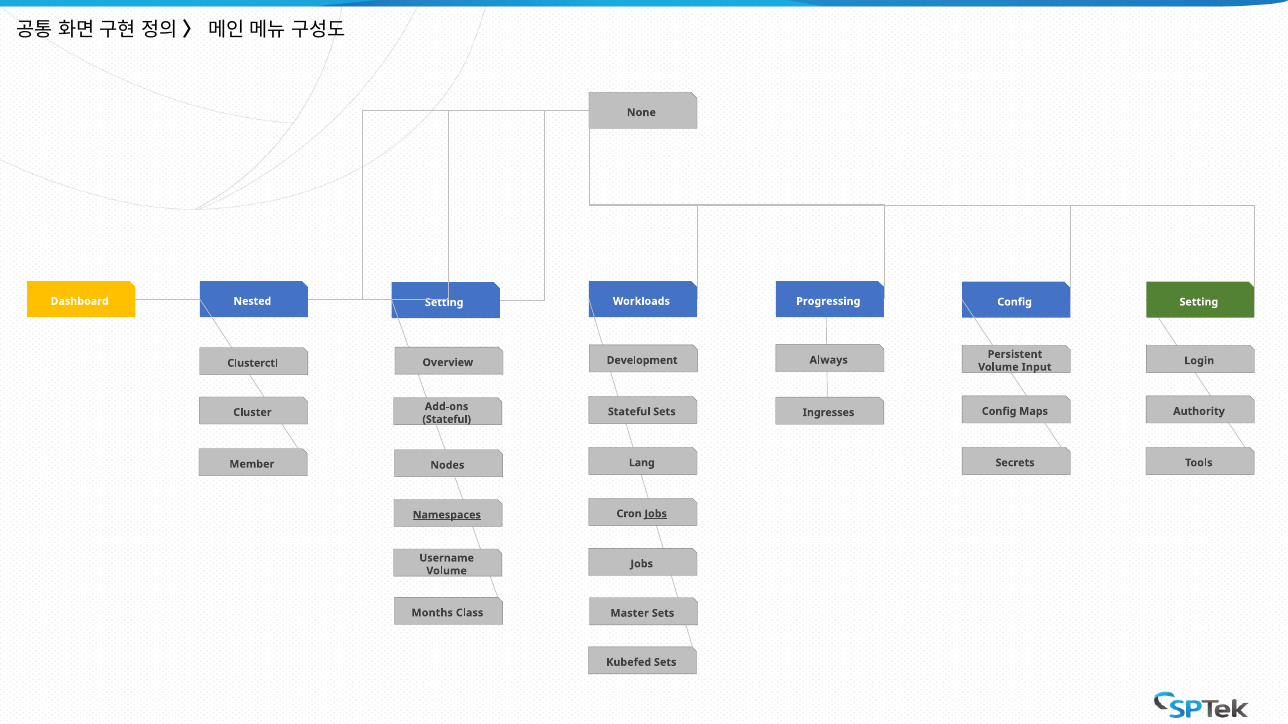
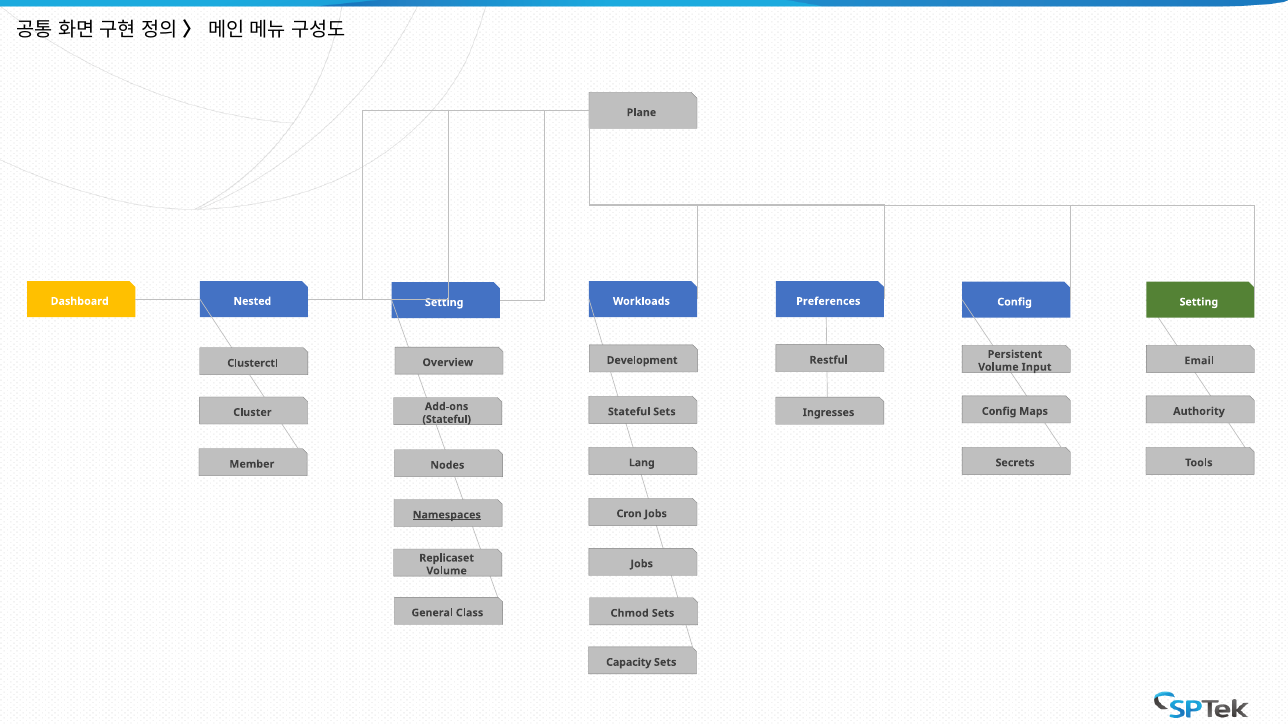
None: None -> Plane (641, 113)
Progressing: Progressing -> Preferences (828, 301)
Always: Always -> Restful (829, 360)
Login: Login -> Email (1199, 361)
Jobs underline: present -> none (656, 514)
Username: Username -> Replicaset (447, 558)
Months: Months -> General (432, 613)
Master: Master -> Chmod (630, 614)
Kubefed: Kubefed -> Capacity (629, 663)
